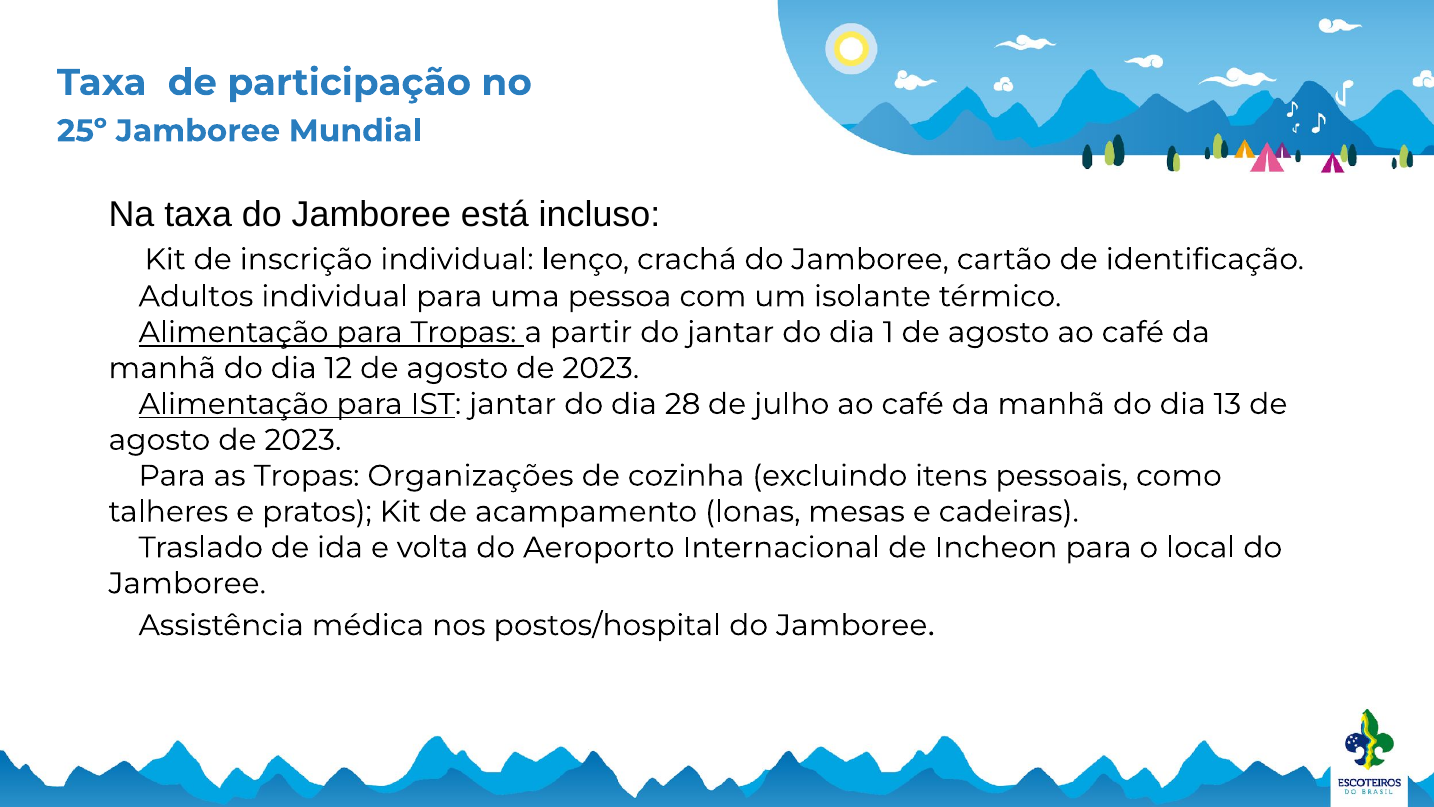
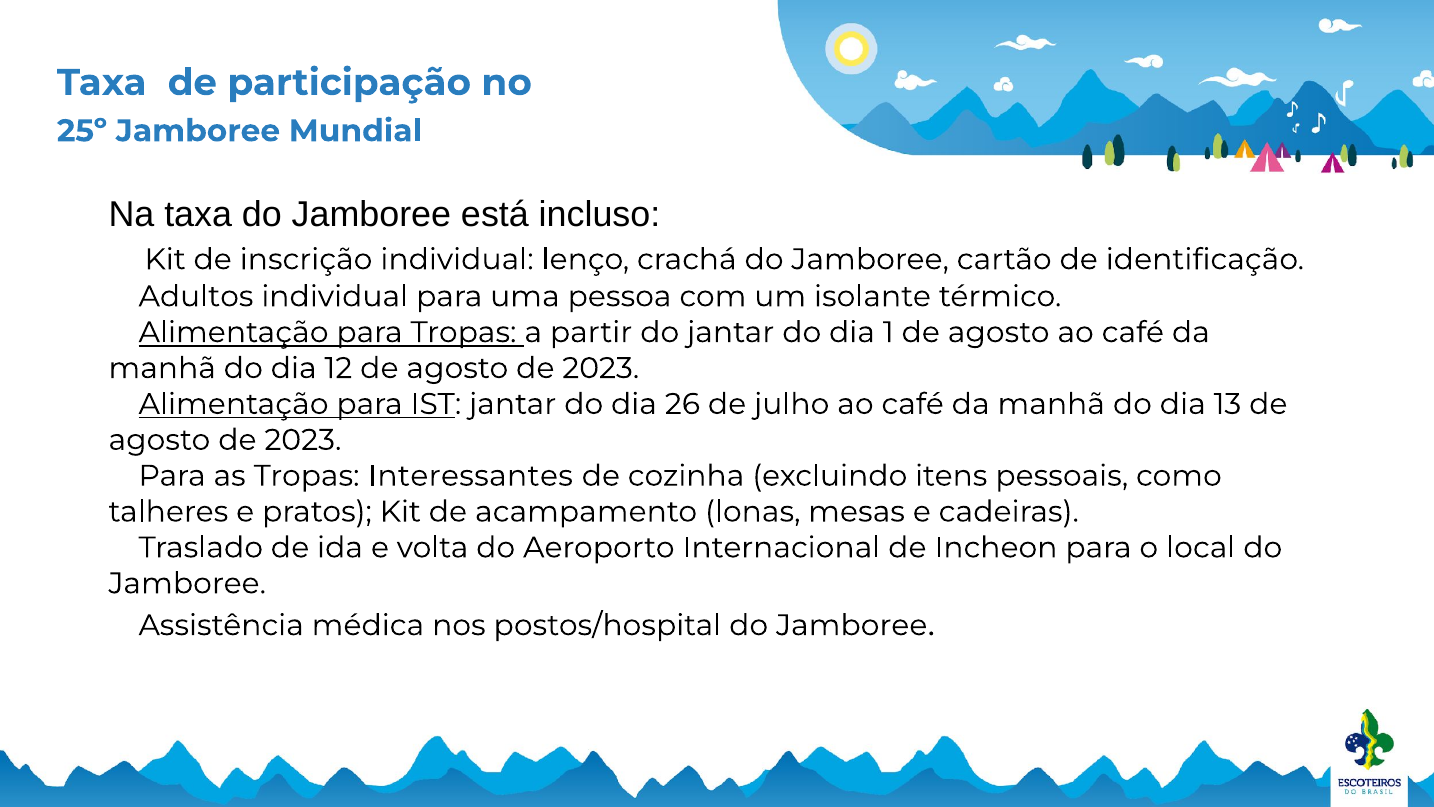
28: 28 -> 26 (682, 404)
Organizações: Organizações -> Interessantes (470, 476)
